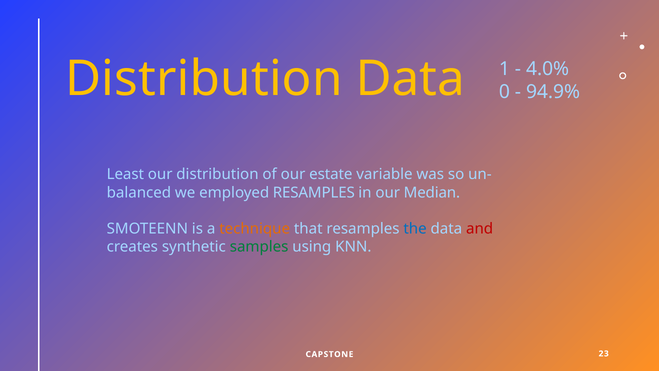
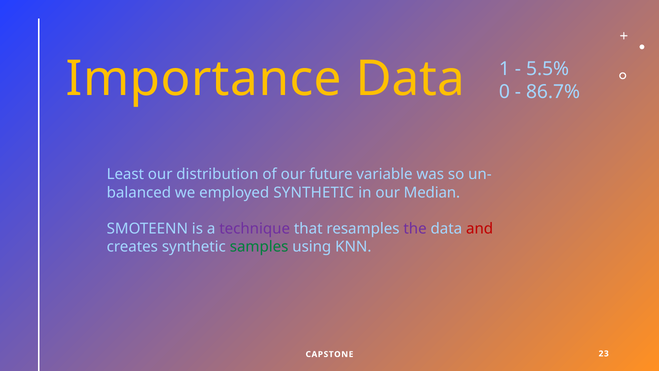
4.0%: 4.0% -> 5.5% (548, 69)
Distribution: Distribution -> Importance (204, 79)
94.9%: 94.9% -> 86.7% (553, 92)
estate: estate -> future (331, 174)
employed RESAMPLES: RESAMPLES -> SYNTHETIC (314, 192)
technique colour: orange -> purple (255, 229)
the colour: blue -> purple (415, 229)
